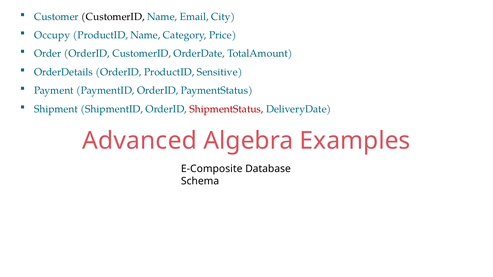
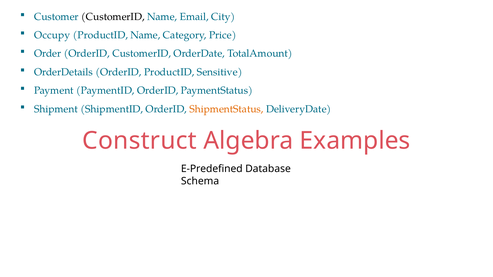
ShipmentStatus colour: red -> orange (227, 109)
Advanced: Advanced -> Construct (140, 141)
E-Composite: E-Composite -> E-Predefined (212, 169)
